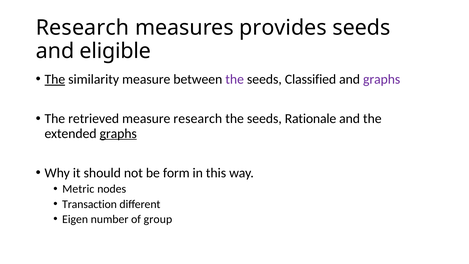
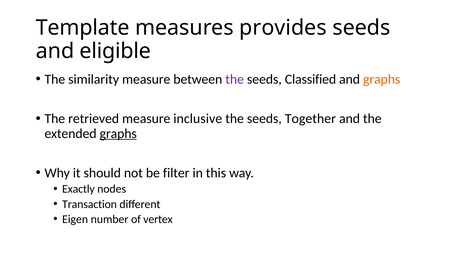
Research: Research -> Template (83, 28)
The underline: present -> none (55, 79)
graphs colour: purple -> orange (382, 79)
measure research: research -> inclusive (198, 119)
Rationale: Rationale -> Together (310, 119)
form: form -> filter (176, 173)
Metric: Metric -> Exactly (78, 189)
group: group -> vertex (158, 219)
